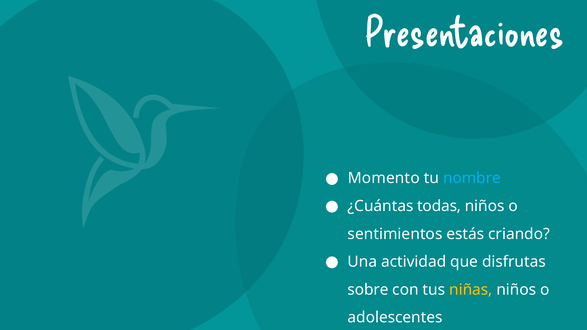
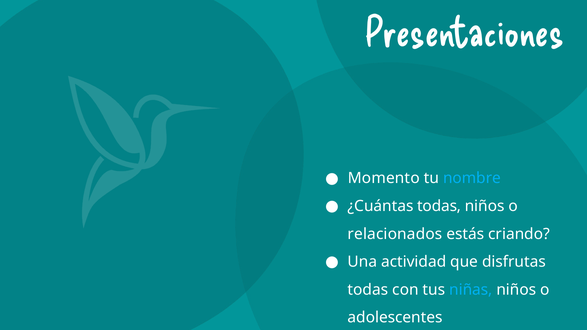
sentimientos: sentimientos -> relacionados (395, 234)
sobre: sobre -> todas (368, 290)
niñas colour: yellow -> light blue (471, 290)
